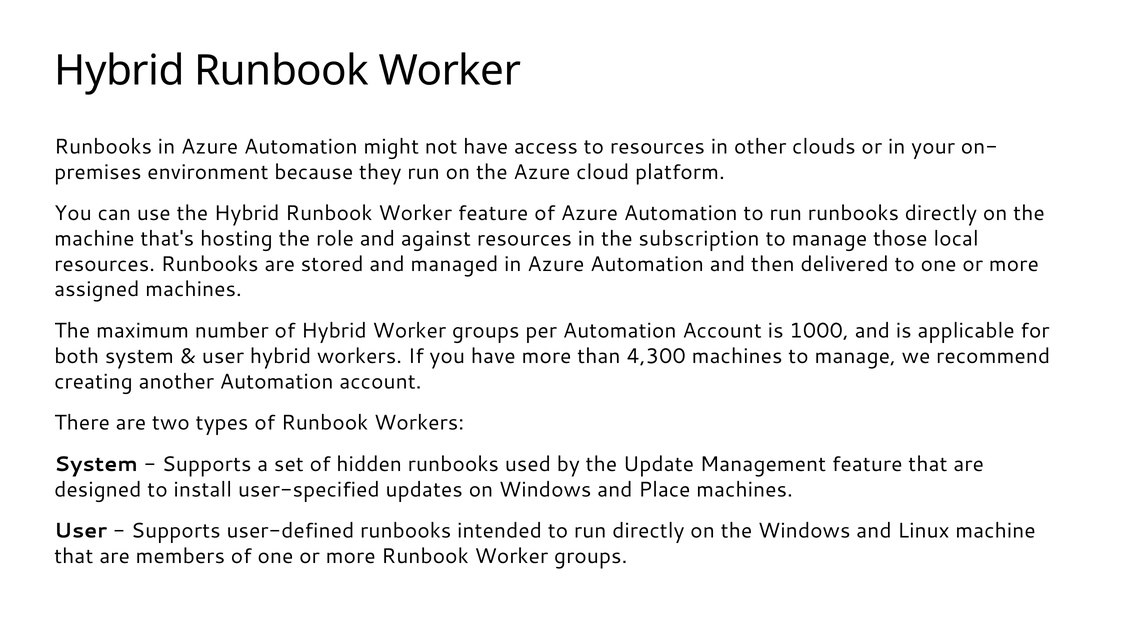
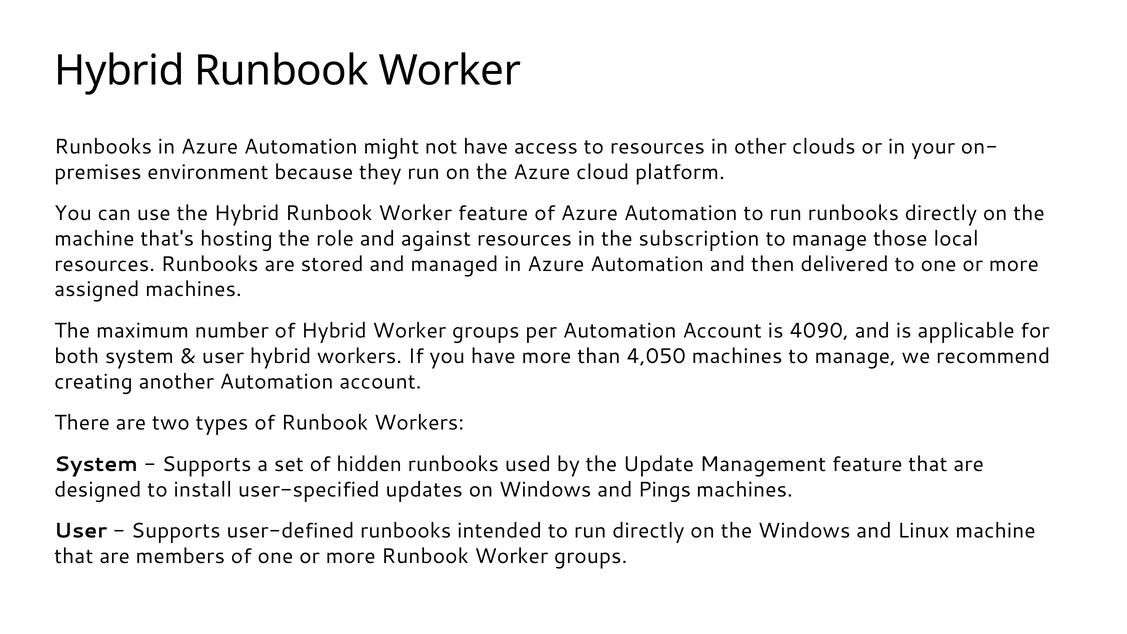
1000: 1000 -> 4090 (819, 331)
4,300: 4,300 -> 4,050 (656, 356)
Place: Place -> Pings (665, 490)
